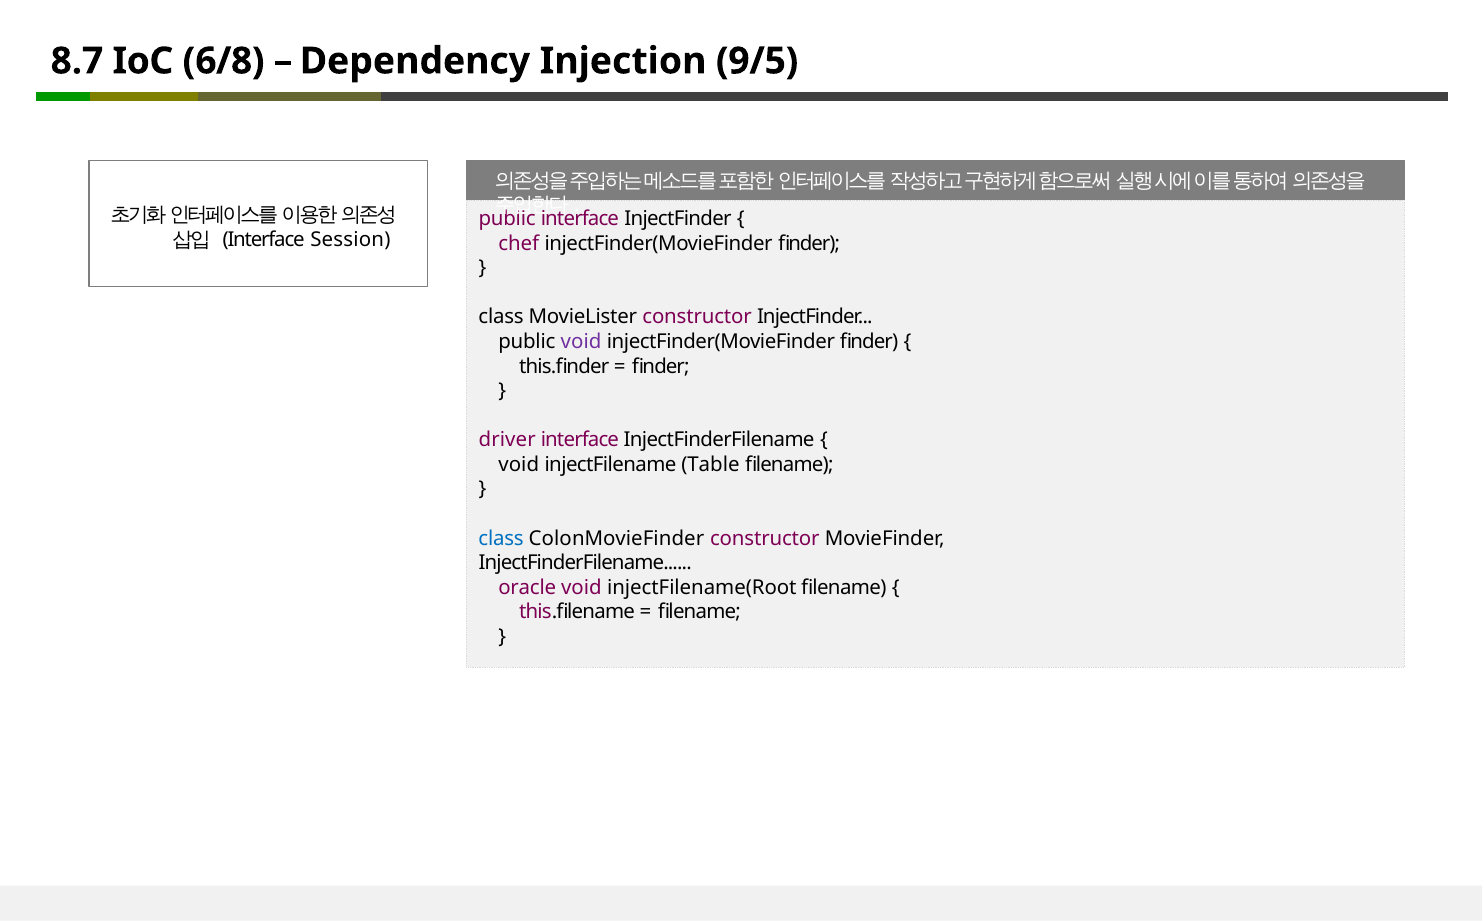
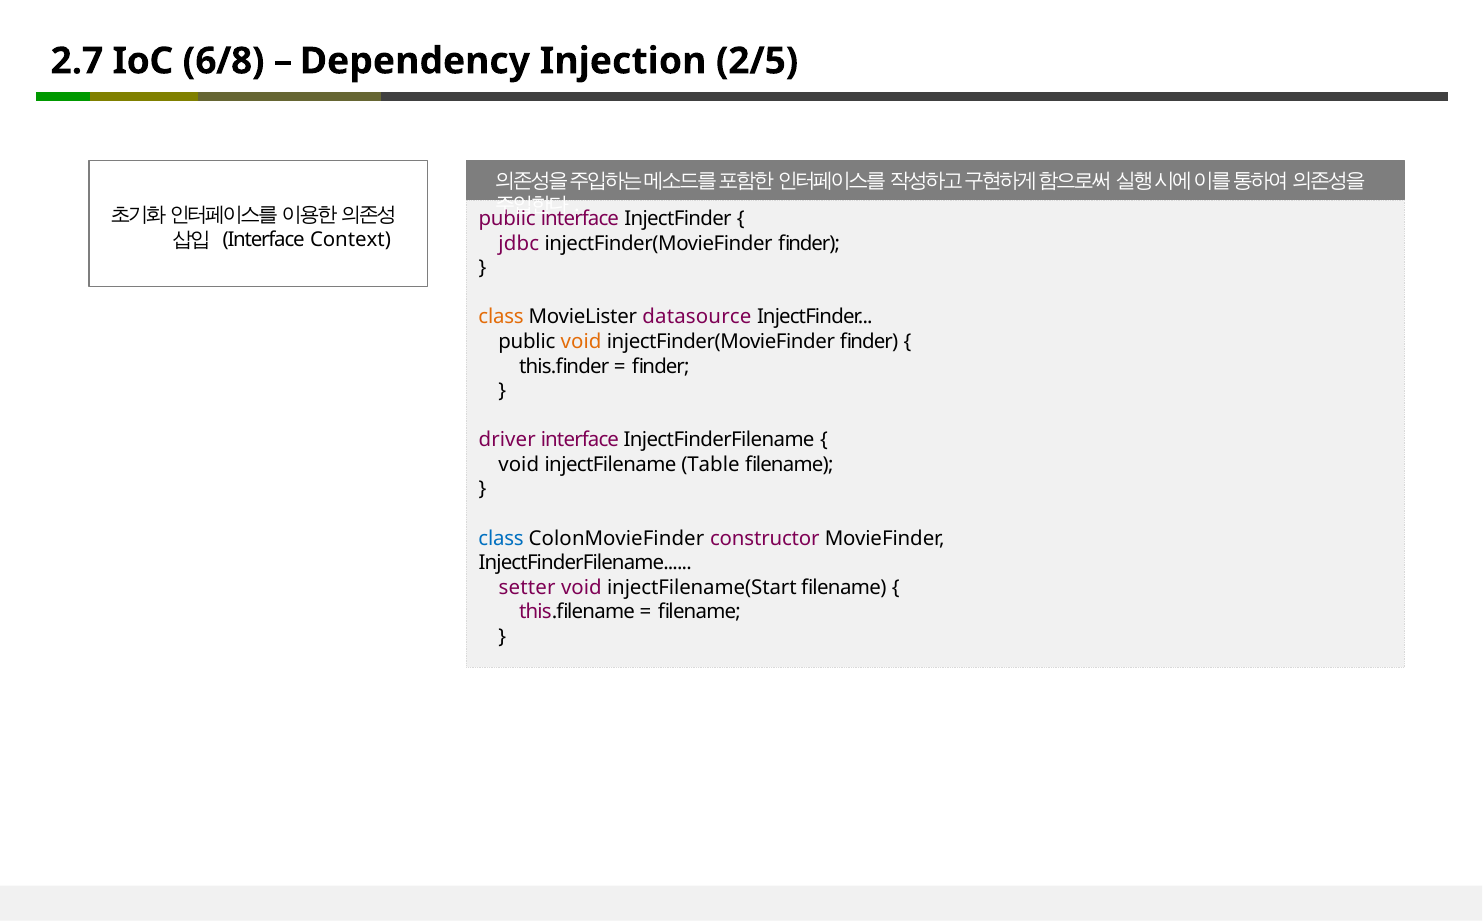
8.7: 8.7 -> 2.7 (77, 61)
9/5: 9/5 -> 2/5 (757, 61)
Session: Session -> Context (350, 239)
chef: chef -> jdbc (519, 244)
class colour: black -> orange (501, 317)
MovieLister constructor: constructor -> datasource (697, 317)
void colour: purple -> orange (581, 342)
oracle: oracle -> setter (527, 588)
injectFilename(Root: injectFilename(Root -> injectFilename(Start (702, 588)
